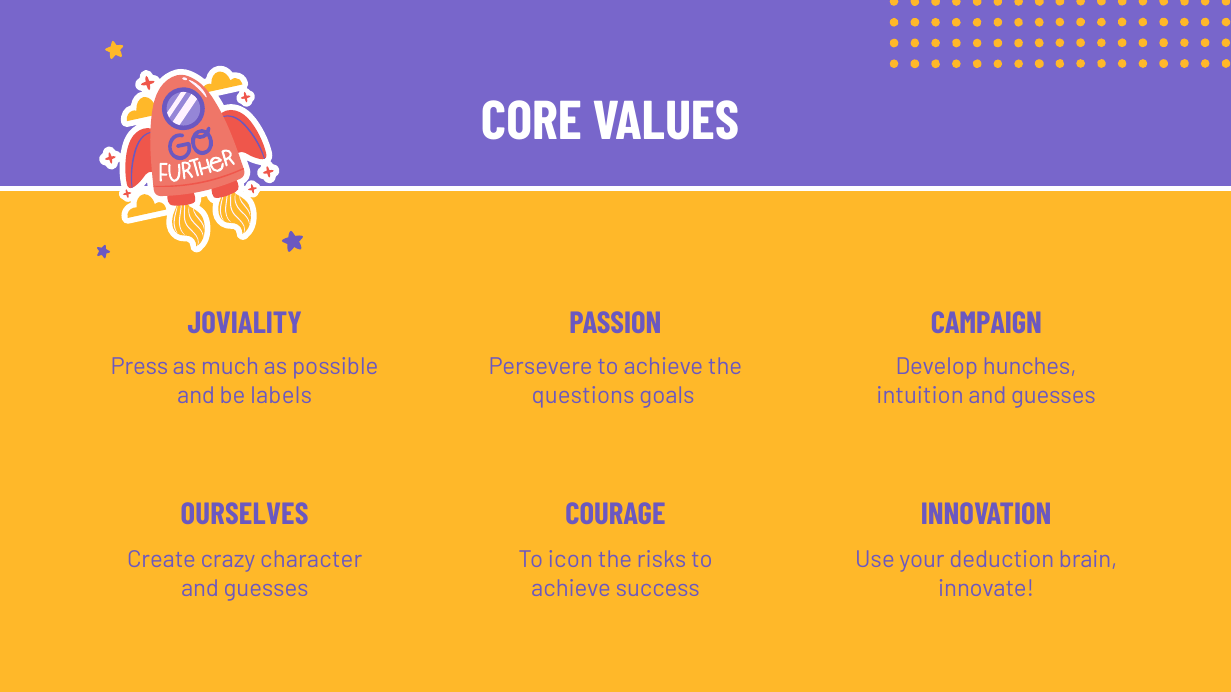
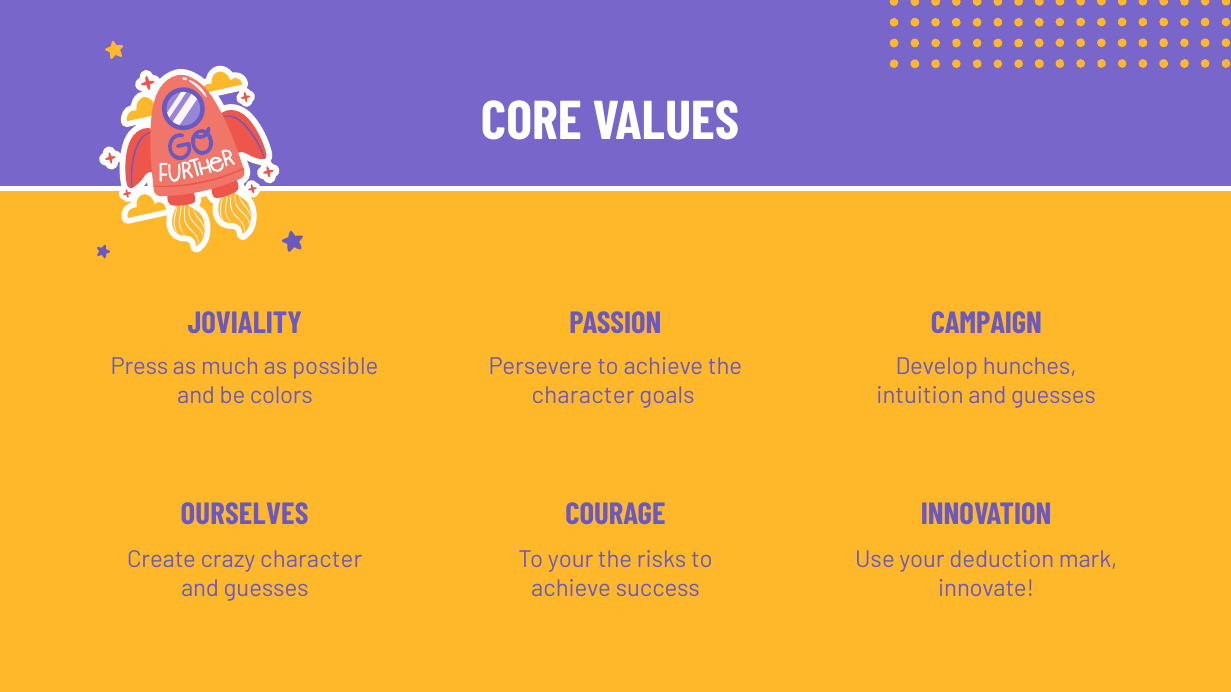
labels: labels -> colors (281, 396)
questions: questions -> character (583, 396)
To icon: icon -> your (571, 560)
brain: brain -> mark (1088, 560)
